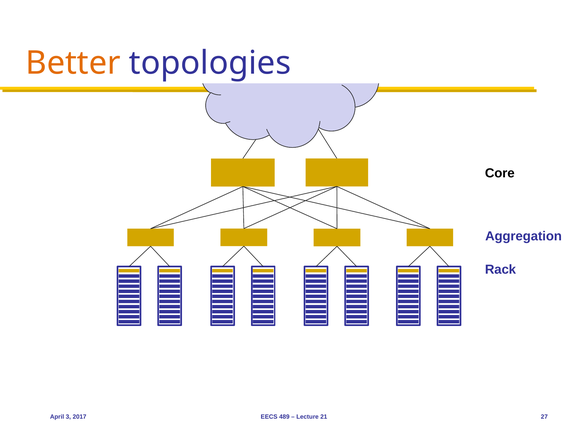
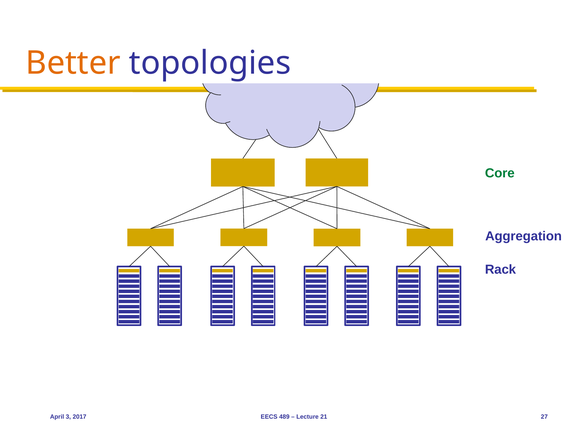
Core colour: black -> green (500, 173)
